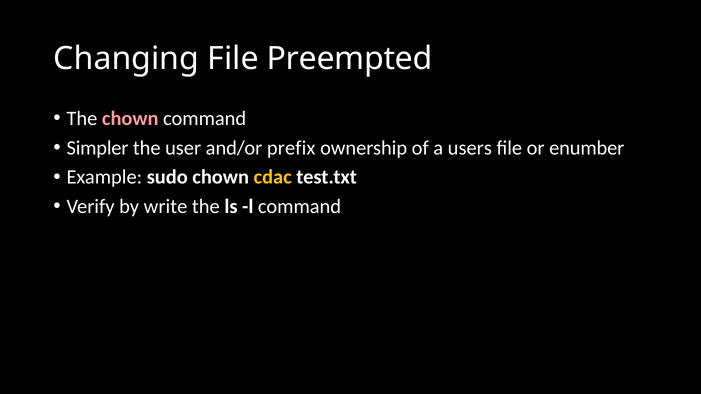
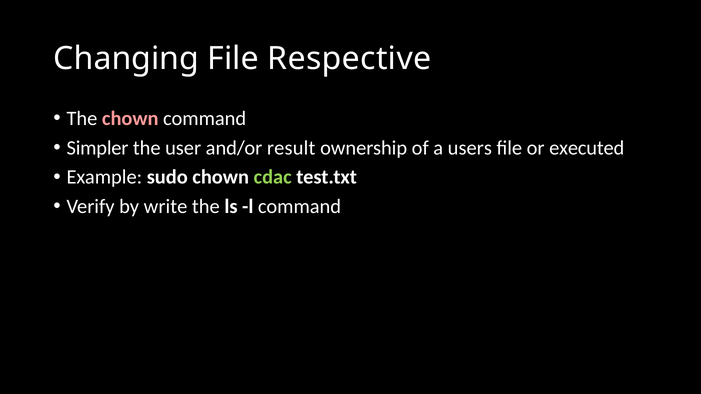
Preempted: Preempted -> Respective (349, 59)
prefix: prefix -> result (291, 148)
enumber: enumber -> executed (587, 148)
cdac colour: yellow -> light green (273, 177)
